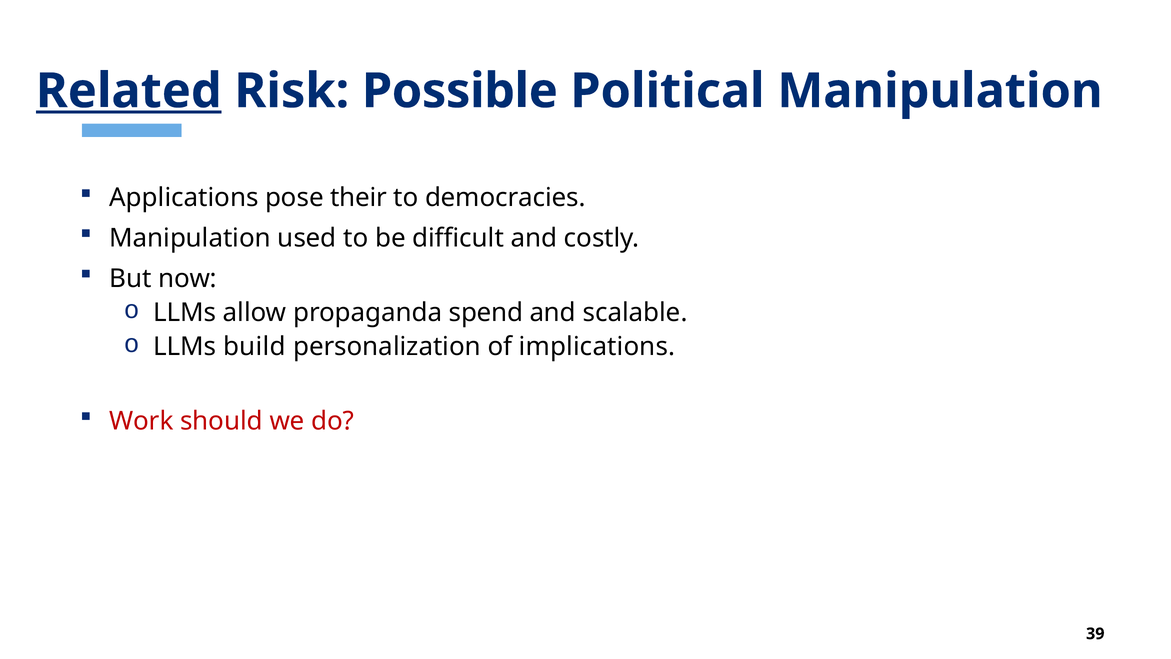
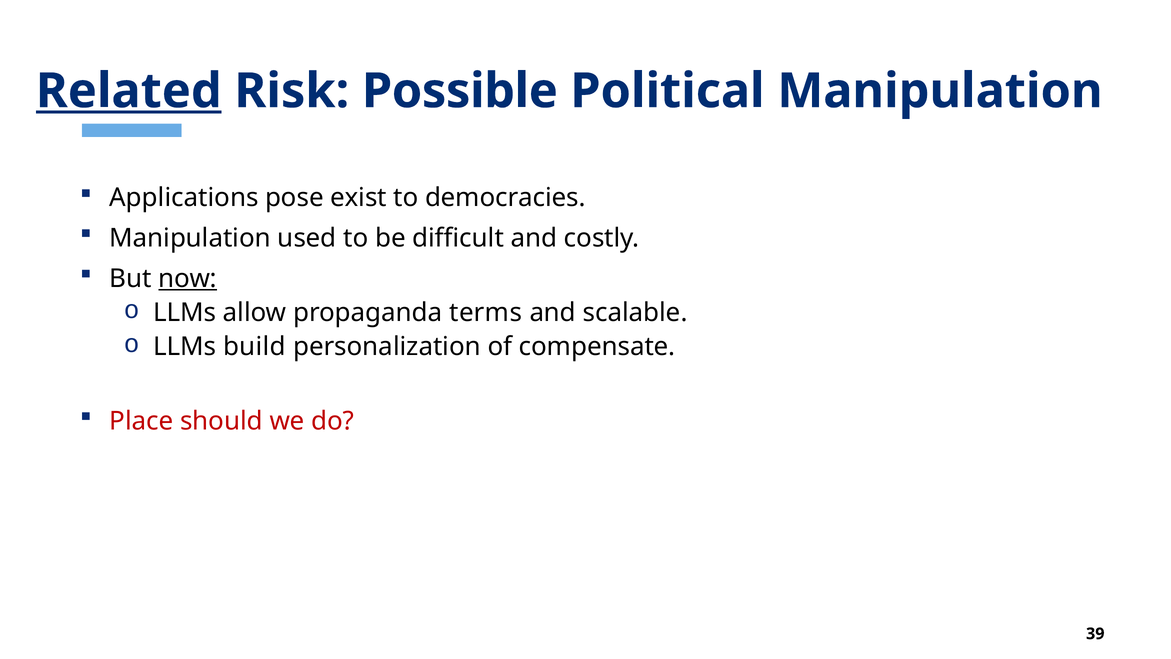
their: their -> exist (359, 198)
now underline: none -> present (188, 278)
spend: spend -> terms (486, 312)
implications: implications -> compensate (597, 347)
Work: Work -> Place (141, 421)
